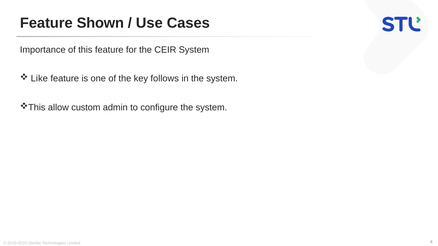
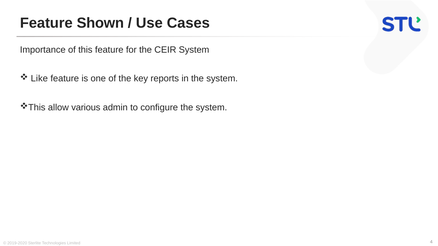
follows: follows -> reports (165, 79)
custom: custom -> various (86, 108)
